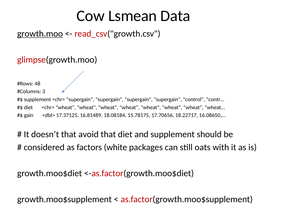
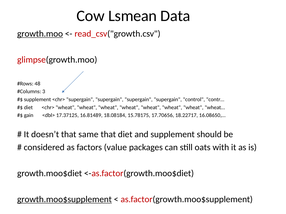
avoid: avoid -> same (88, 135)
white: white -> value (115, 148)
growth.moo$supplement underline: none -> present (64, 200)
